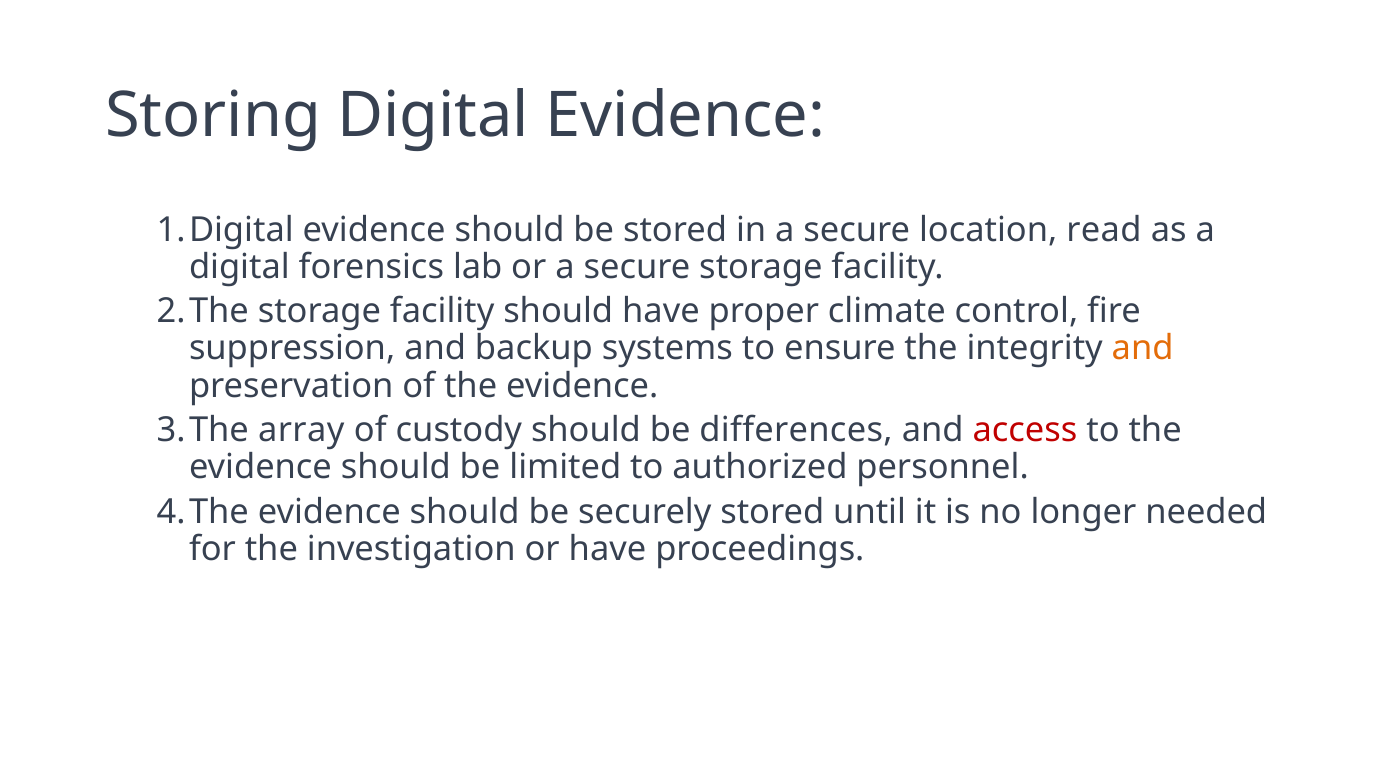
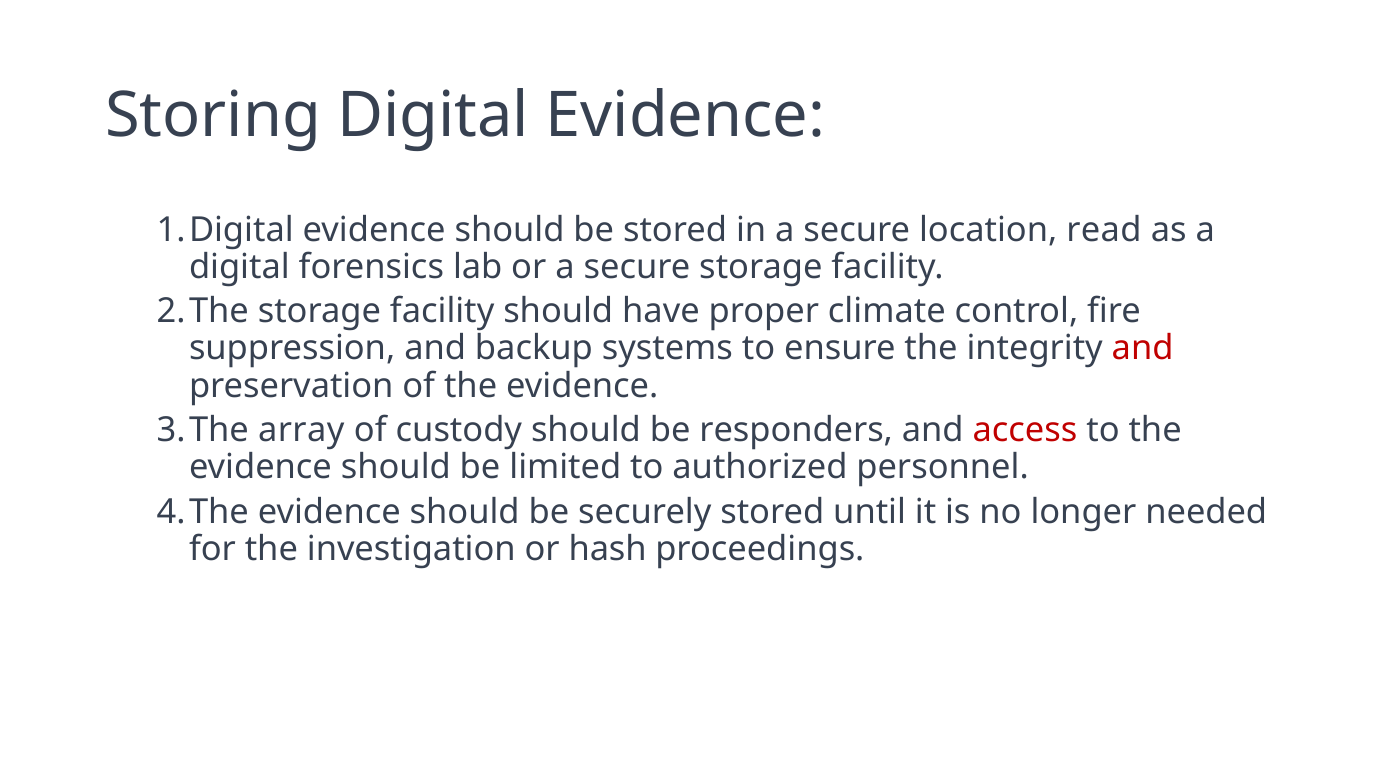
and colour: orange -> red (1143, 349)
differences: differences -> responders (796, 430)
or have: have -> hash (608, 549)
